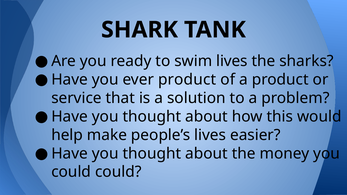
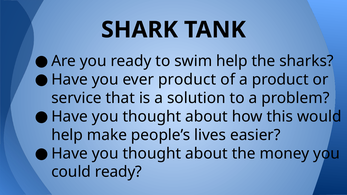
swim lives: lives -> help (232, 61)
could could: could -> ready (118, 172)
